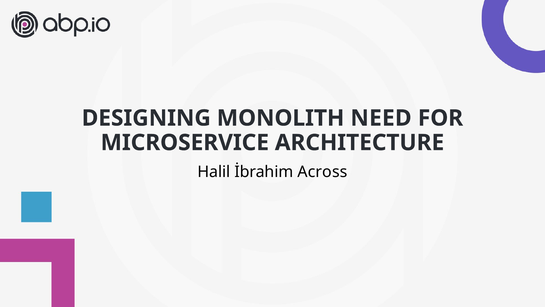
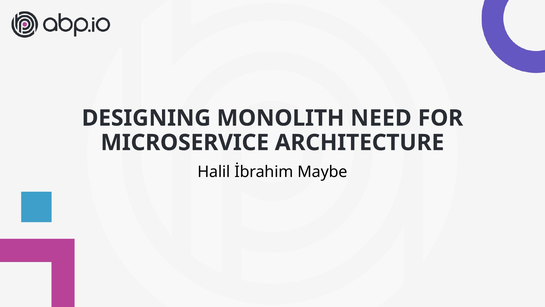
Across: Across -> Maybe (323, 172)
